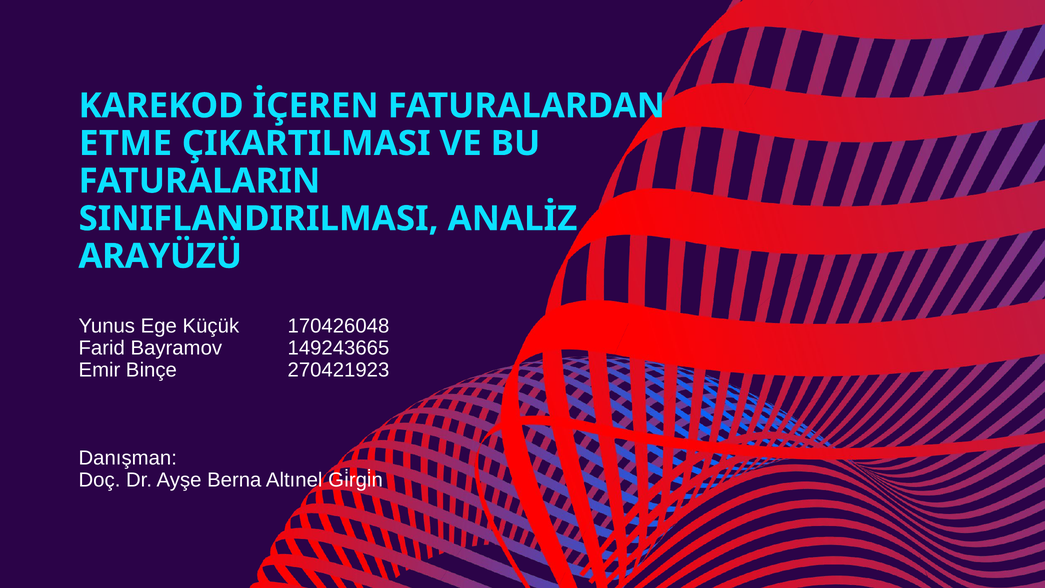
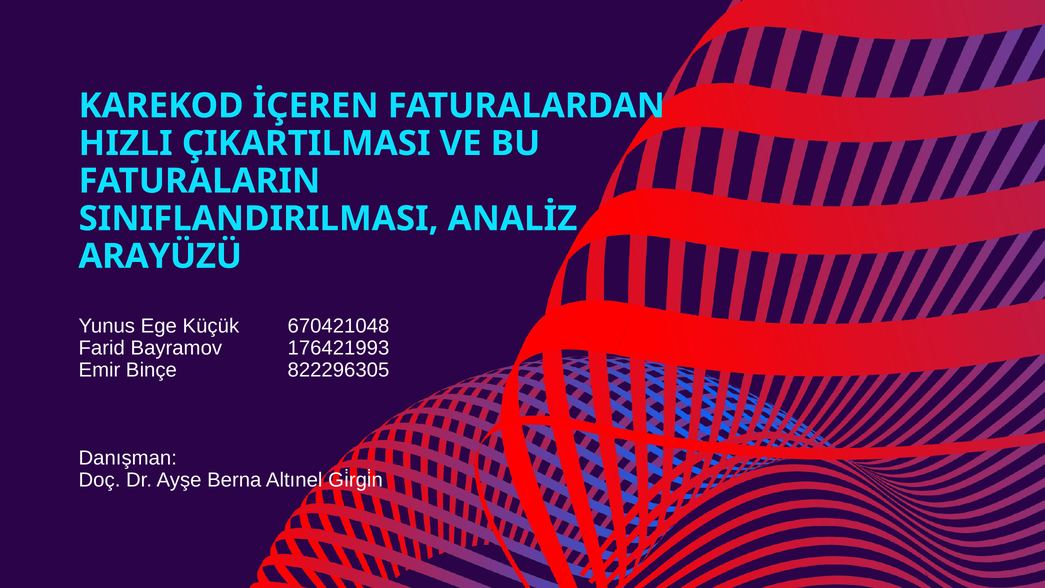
ETME: ETME -> HIZLI (126, 143)
170426048: 170426048 -> 670421048 (338, 326)
149243665: 149243665 -> 176421993 (338, 348)
270421923: 270421923 -> 822296305 (338, 370)
